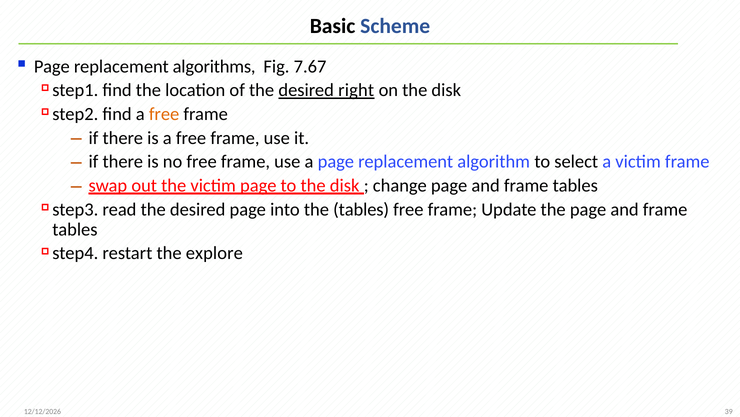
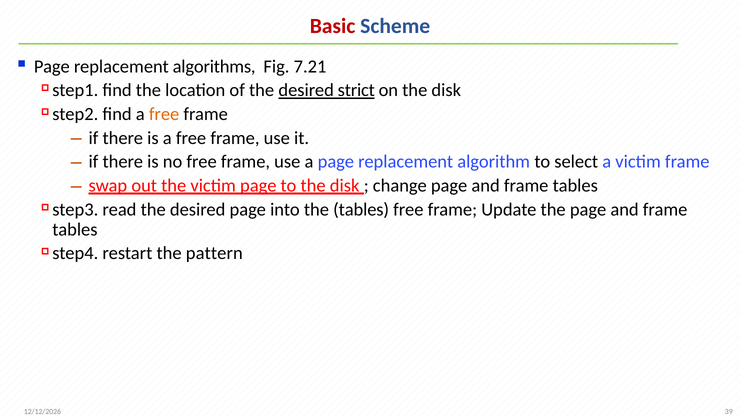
Basic colour: black -> red (333, 26)
7.67: 7.67 -> 7.21 (310, 67)
right: right -> strict (356, 90)
explore: explore -> pattern (214, 253)
